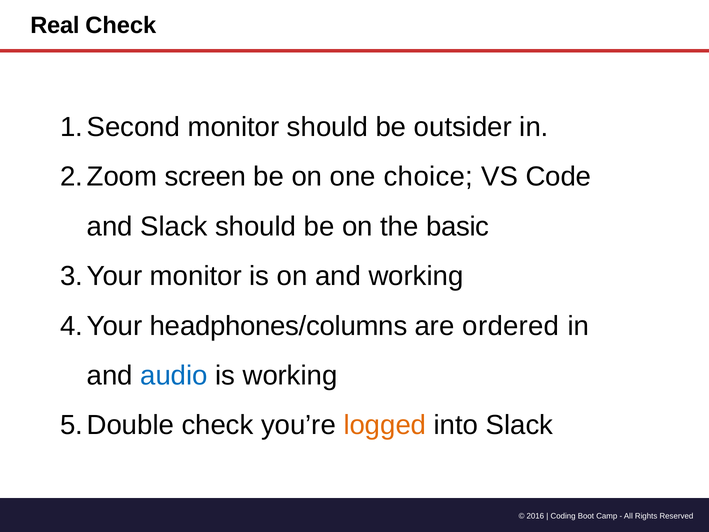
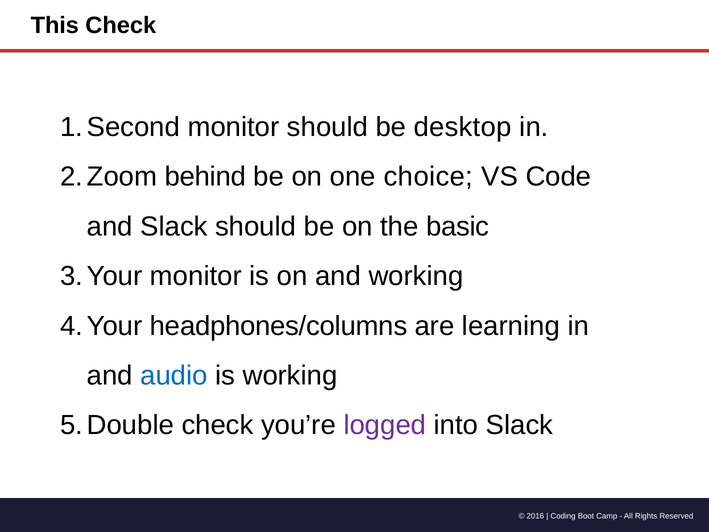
Real: Real -> This (55, 25)
outsider: outsider -> desktop (463, 127)
screen: screen -> behind (205, 177)
ordered: ordered -> learning (511, 326)
logged colour: orange -> purple (385, 425)
